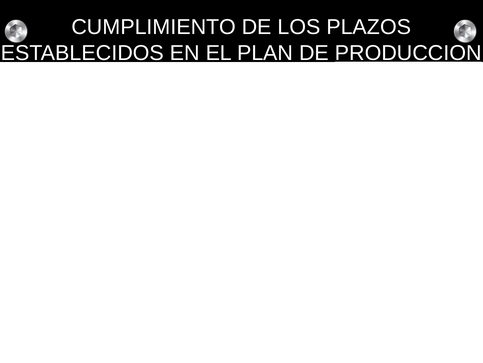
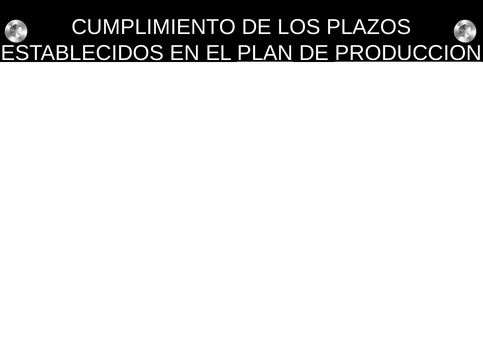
PLAN underline: none -> present (265, 53)
